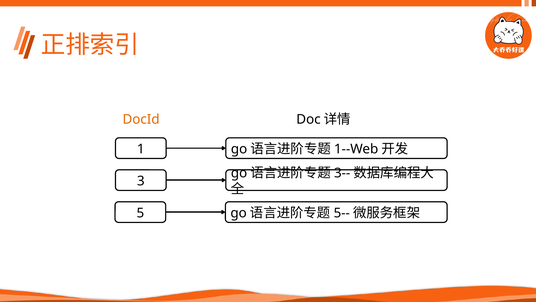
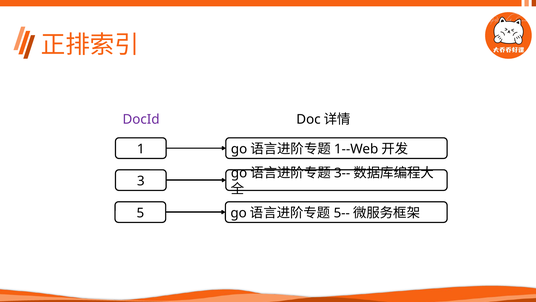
DocId colour: orange -> purple (141, 119)
